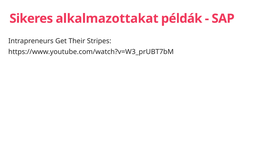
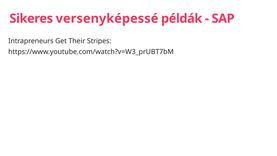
alkalmazottakat: alkalmazottakat -> versenyképessé (107, 19)
